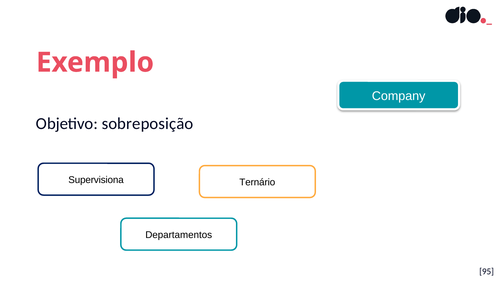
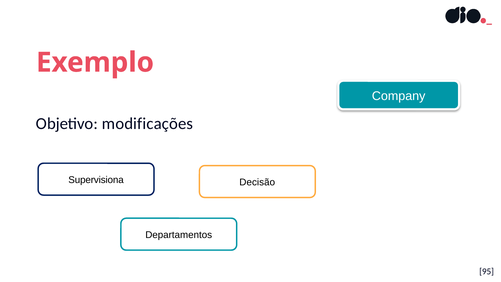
sobreposição: sobreposição -> modificações (148, 124)
Ternário: Ternário -> Decisão (257, 182)
